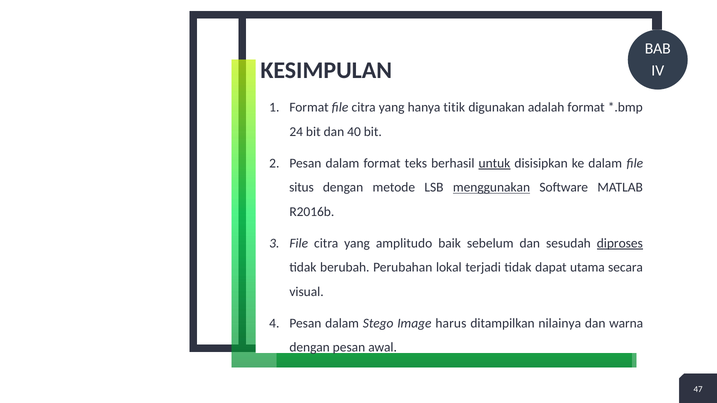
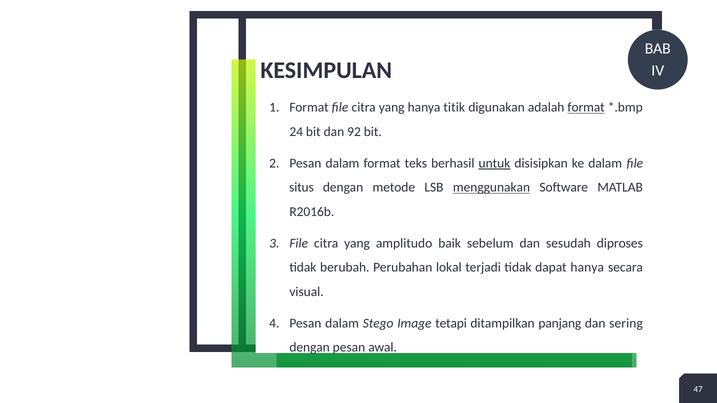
format underline: none -> present (586, 108)
40: 40 -> 92 (354, 132)
diproses underline: present -> none (620, 243)
dapat utama: utama -> hanya (587, 268)
harus: harus -> tetapi (451, 324)
nilainya: nilainya -> panjang (560, 324)
warna: warna -> sering (626, 324)
